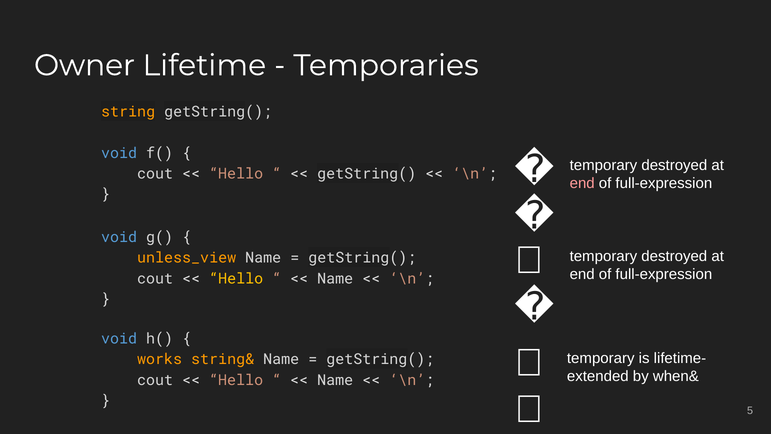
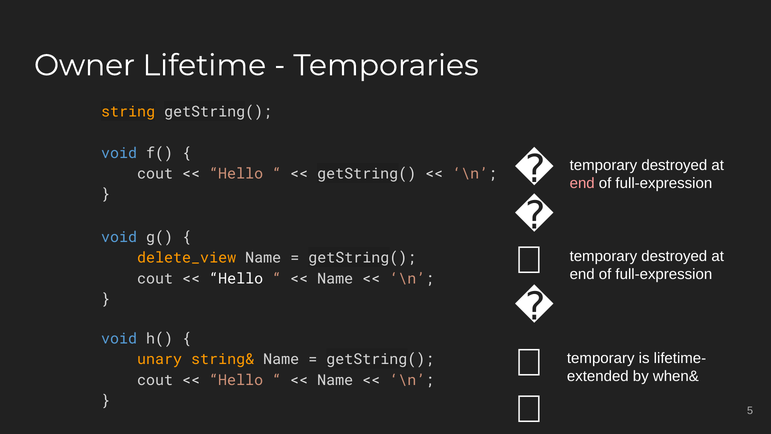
unless_view: unless_view -> delete_view (187, 258)
Hello colour: yellow -> white (236, 278)
works: works -> unary (160, 359)
